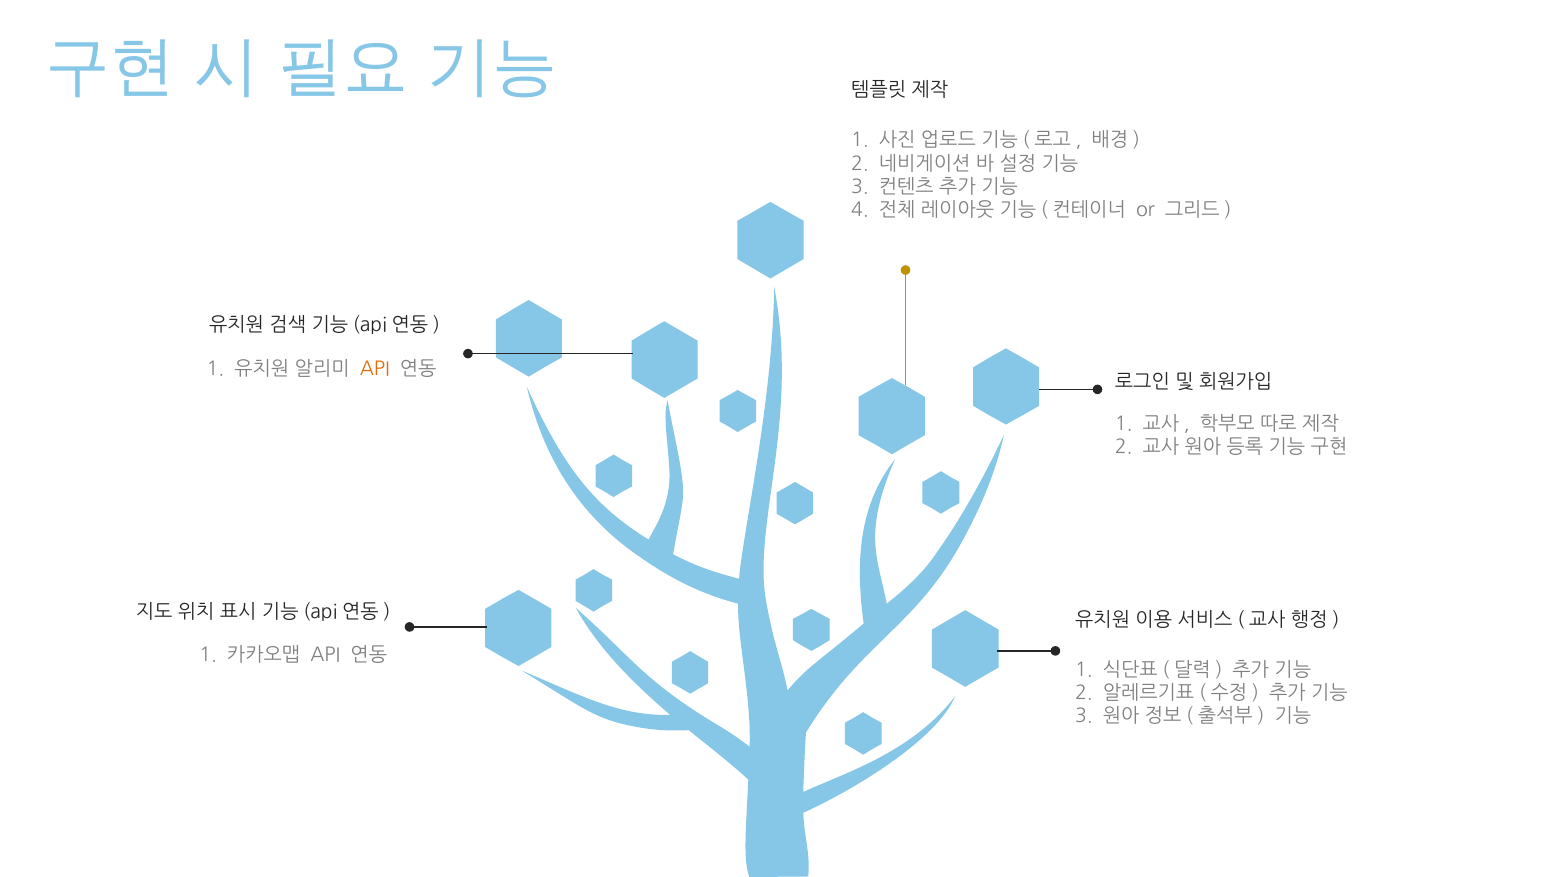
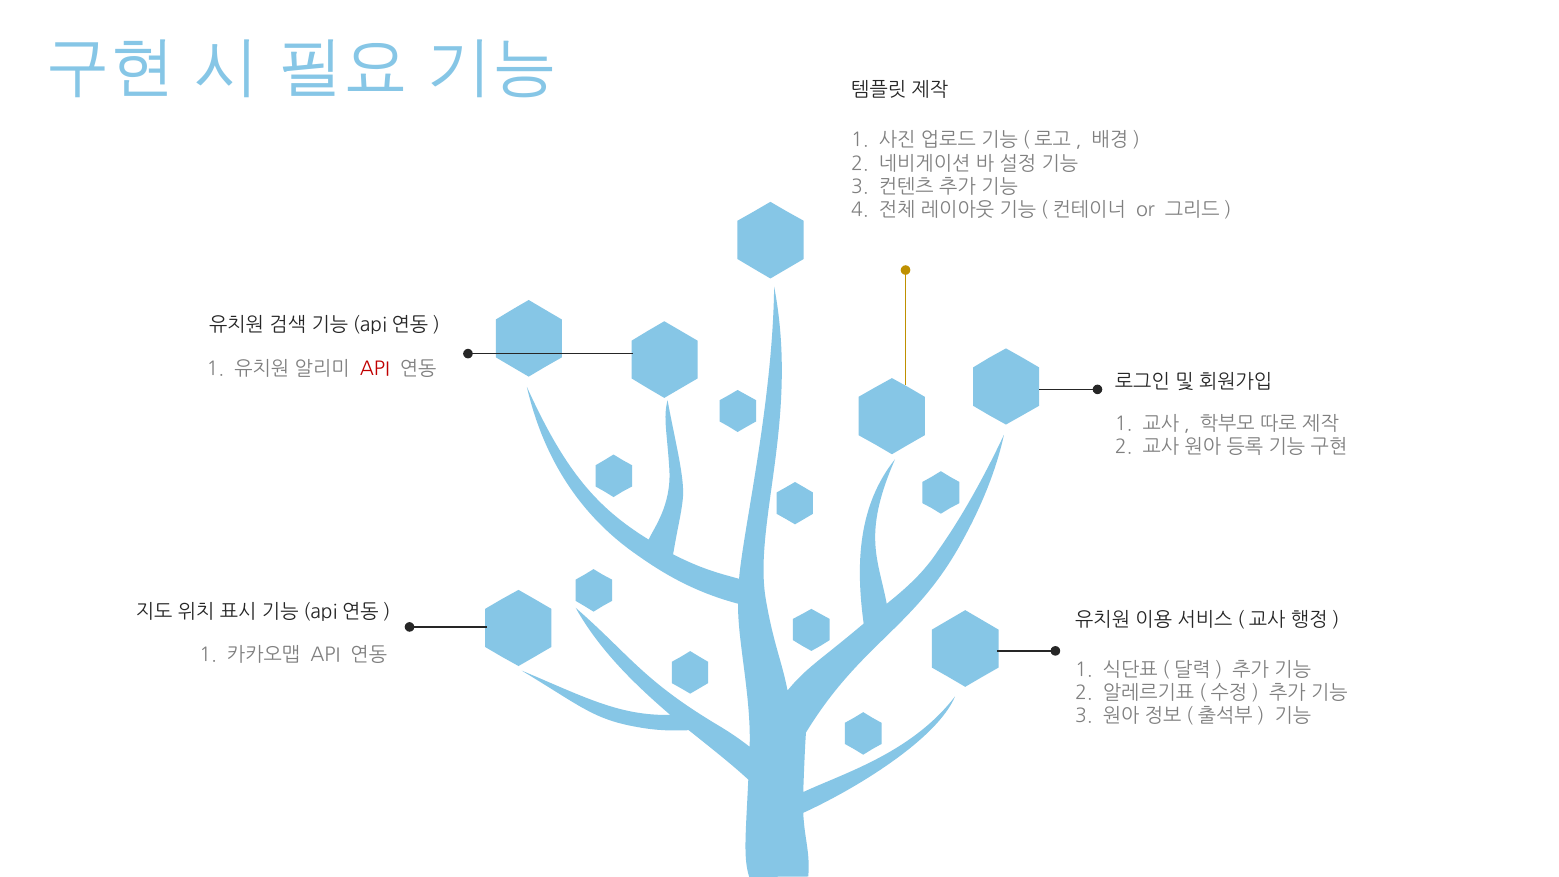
API colour: orange -> red (375, 369)
